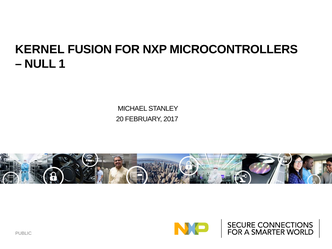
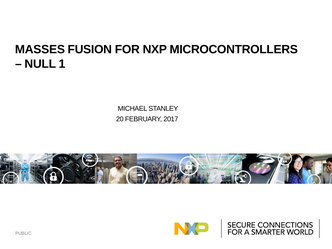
KERNEL: KERNEL -> MASSES (40, 50)
